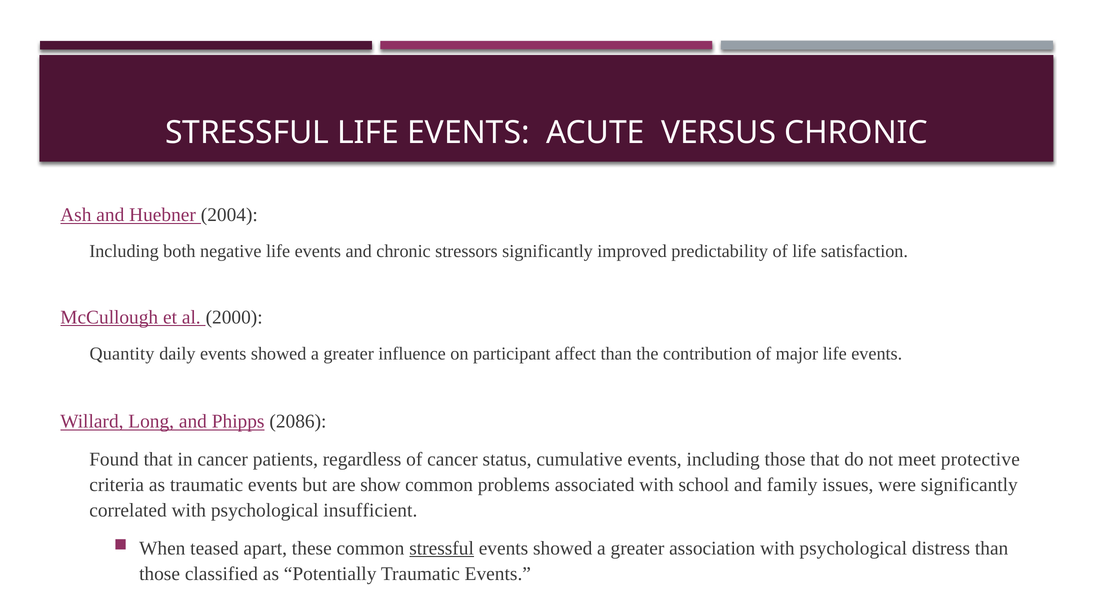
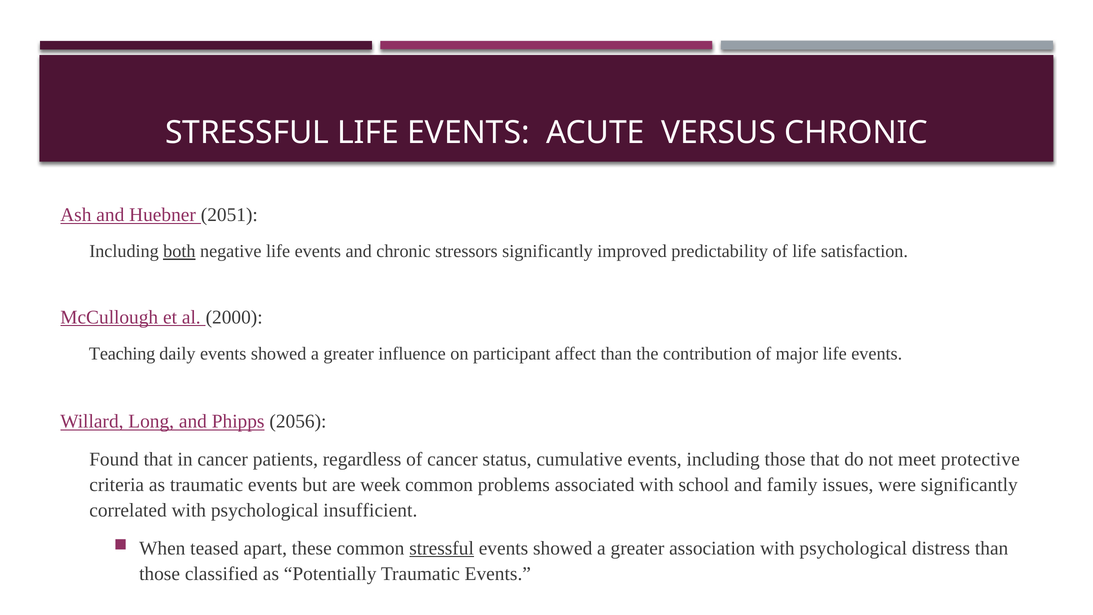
2004: 2004 -> 2051 (229, 215)
both underline: none -> present (179, 251)
Quantity: Quantity -> Teaching (122, 354)
2086: 2086 -> 2056 (298, 421)
show: show -> week (380, 485)
